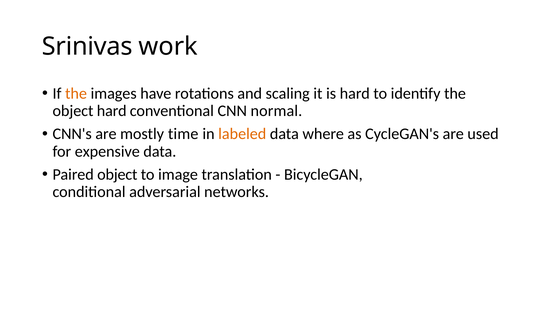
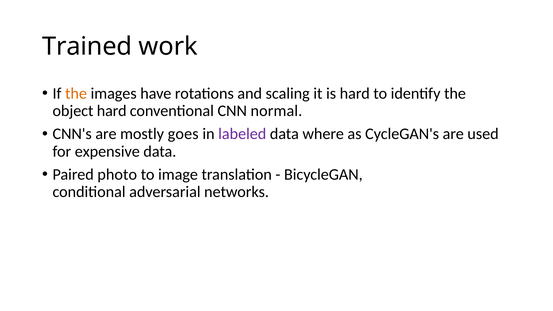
Srinivas: Srinivas -> Trained (87, 46)
time: time -> goes (183, 134)
labeled colour: orange -> purple (242, 134)
Paired object: object -> photo (117, 175)
